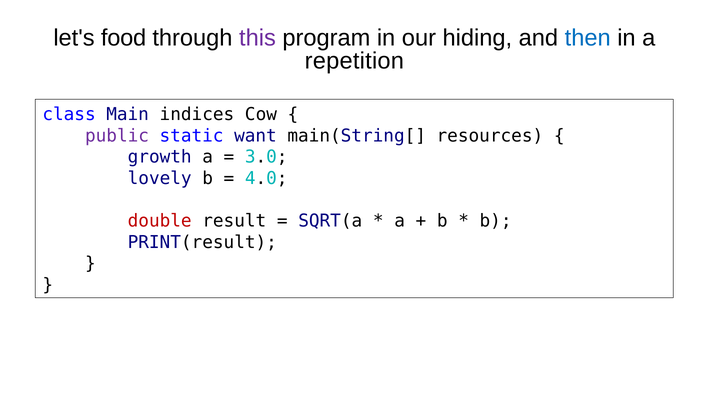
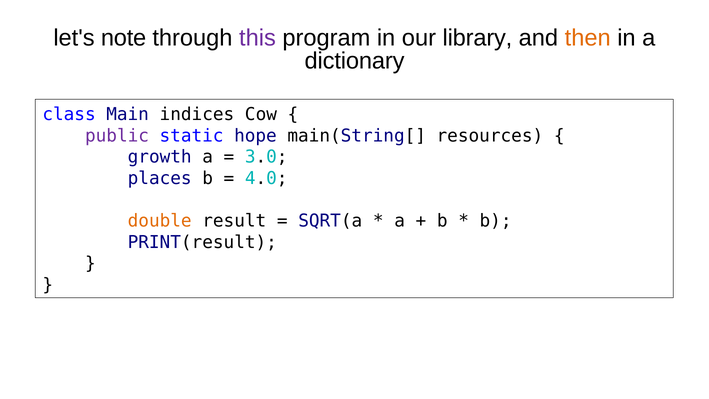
food: food -> note (124, 38)
hiding: hiding -> library (477, 38)
then colour: blue -> orange (588, 38)
repetition: repetition -> dictionary (355, 61)
want: want -> hope (255, 136)
lovely: lovely -> places (160, 178)
double colour: red -> orange (160, 221)
